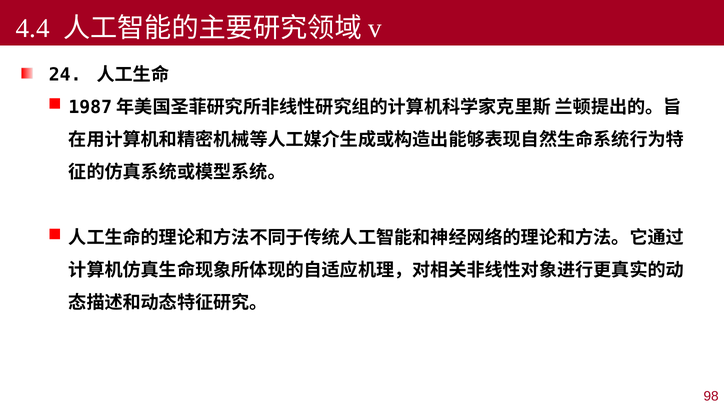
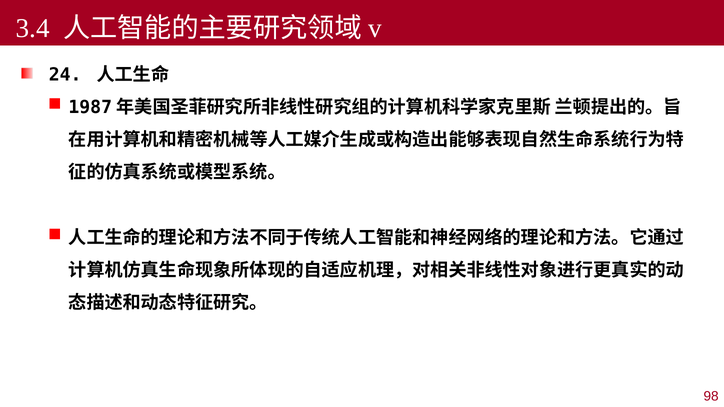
4.4: 4.4 -> 3.4 (33, 28)
